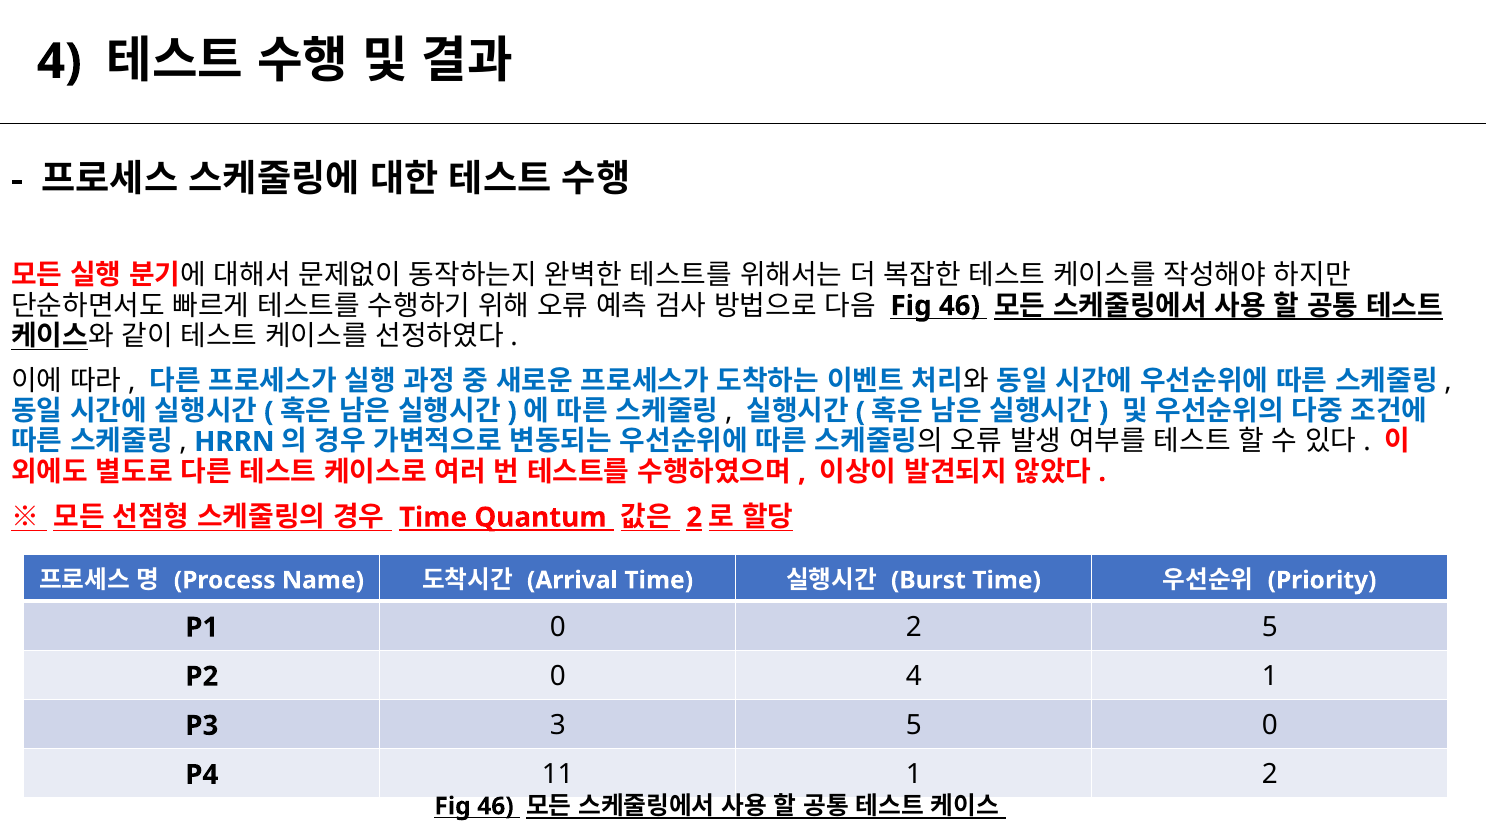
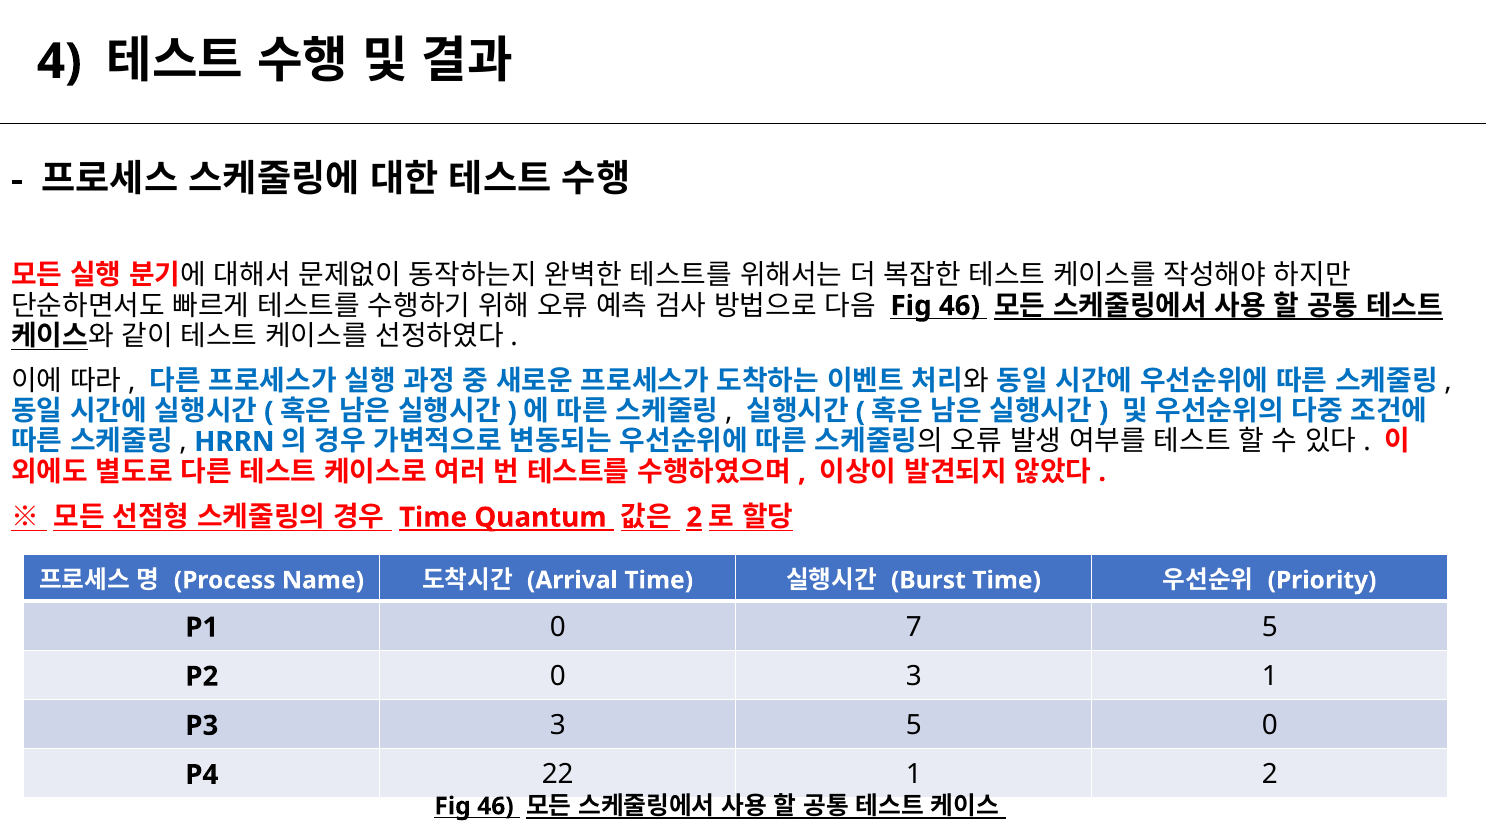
0 2: 2 -> 7 (914, 627)
0 4: 4 -> 3 (914, 676)
11: 11 -> 22 (558, 775)
